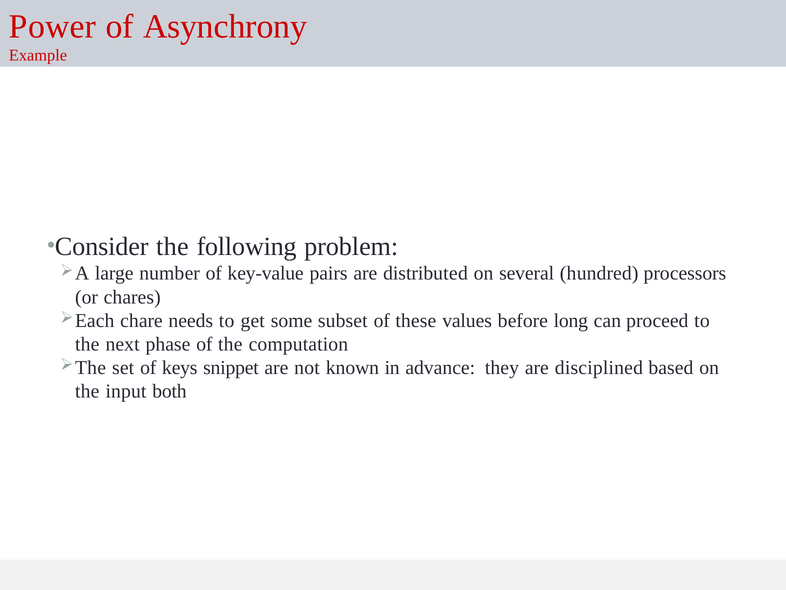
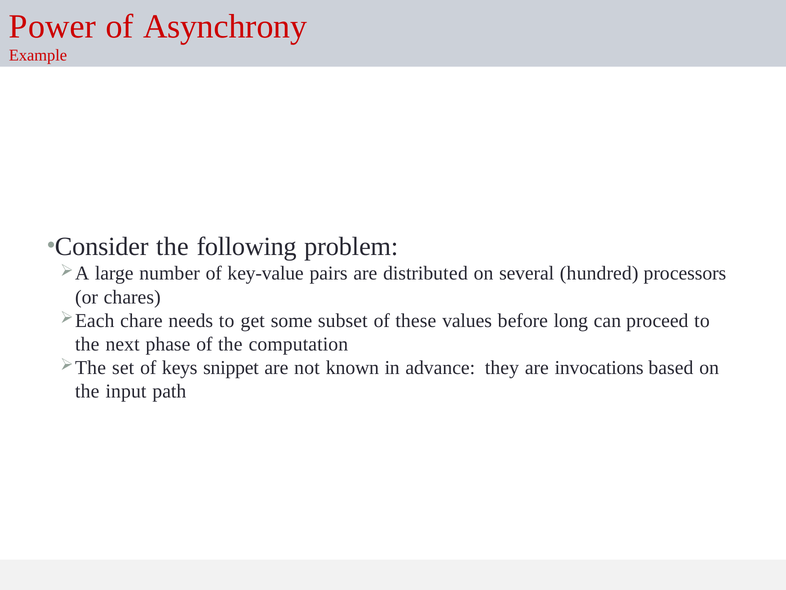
disciplined: disciplined -> invocations (599, 368)
both: both -> path (169, 391)
